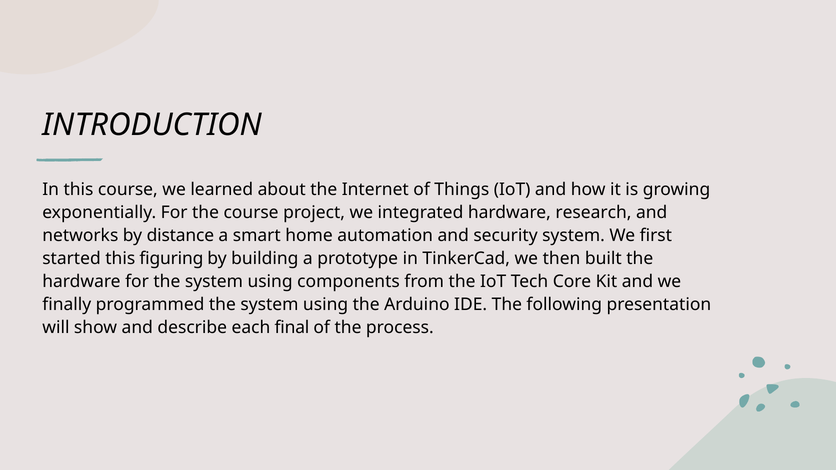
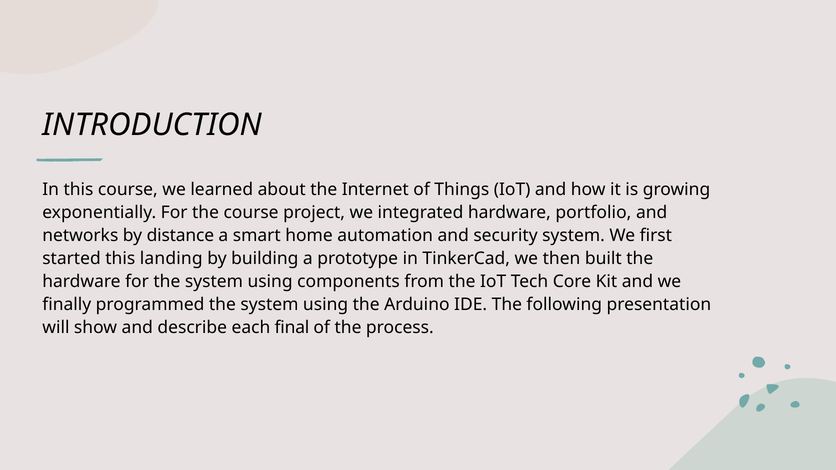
research: research -> portfolio (593, 213)
figuring: figuring -> landing (171, 259)
